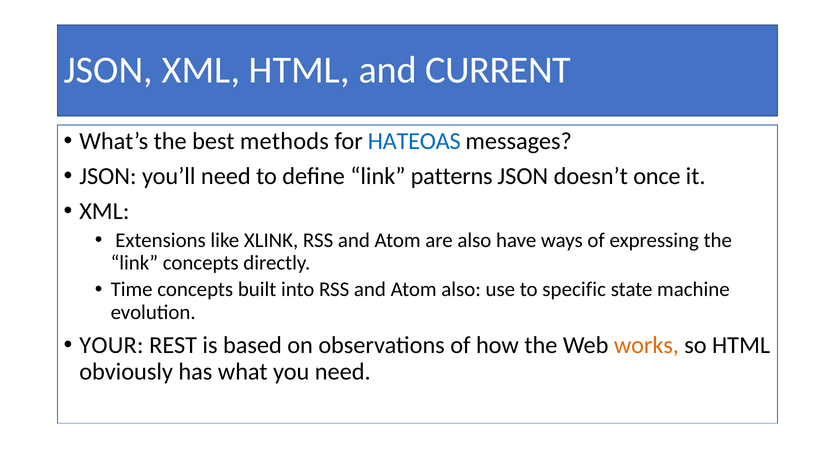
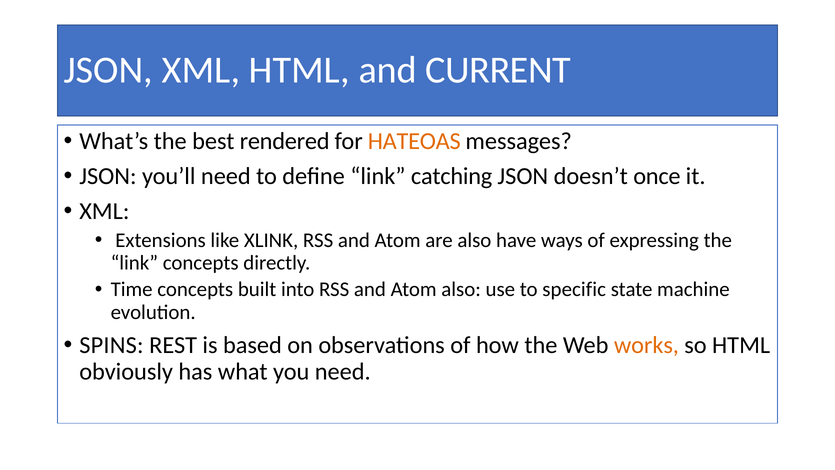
methods: methods -> rendered (285, 141)
HATEOAS colour: blue -> orange (414, 141)
patterns: patterns -> catching (452, 176)
YOUR: YOUR -> SPINS (111, 345)
